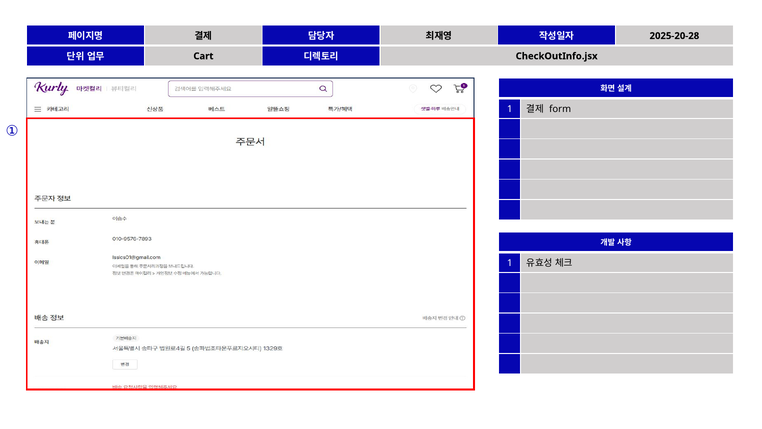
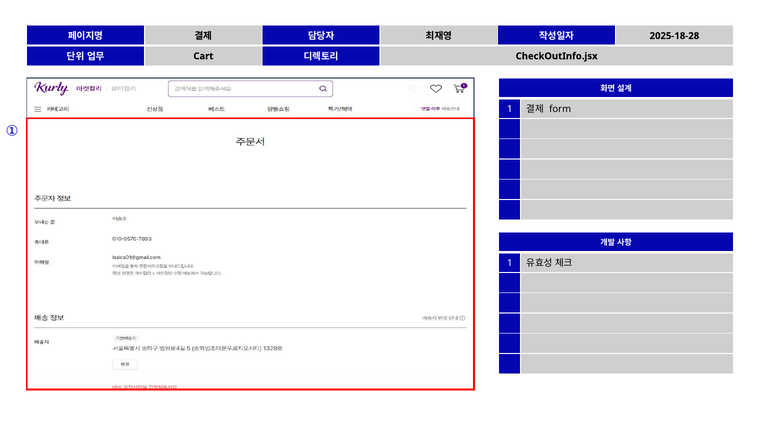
2025-20-28: 2025-20-28 -> 2025-18-28 (674, 36)
